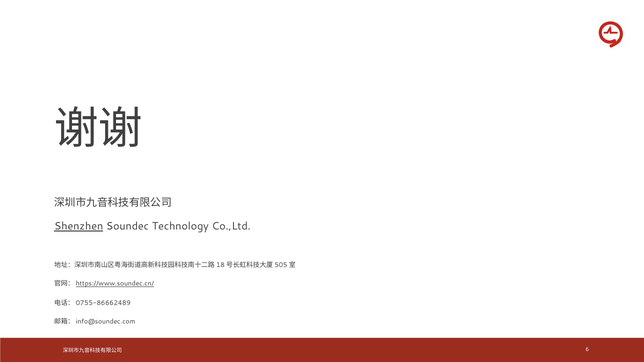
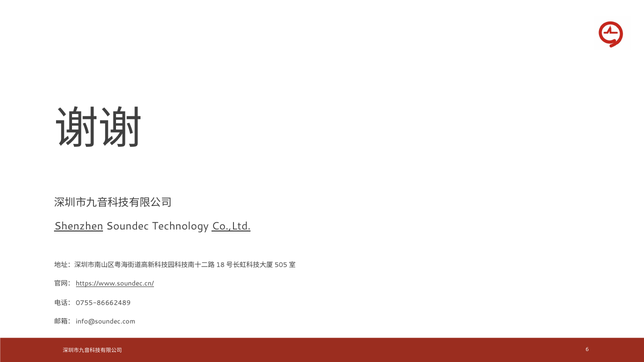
Co.,Ltd underline: none -> present (231, 227)
